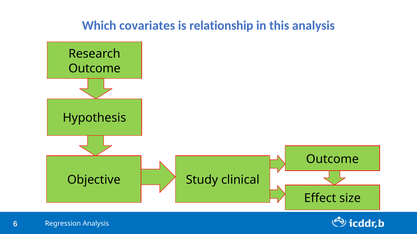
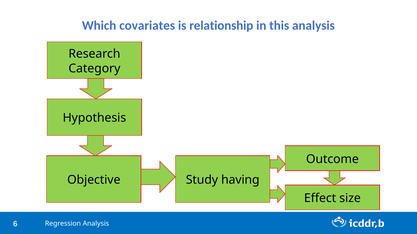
Outcome: Outcome -> Category (94, 68)
clinical: clinical -> having (240, 180)
